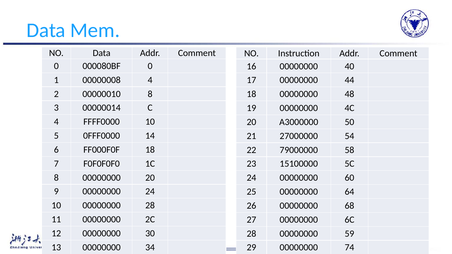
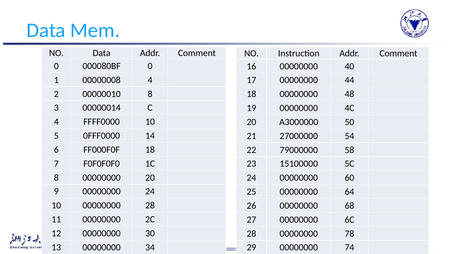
28 00000000 59: 59 -> 78 (349, 234)
